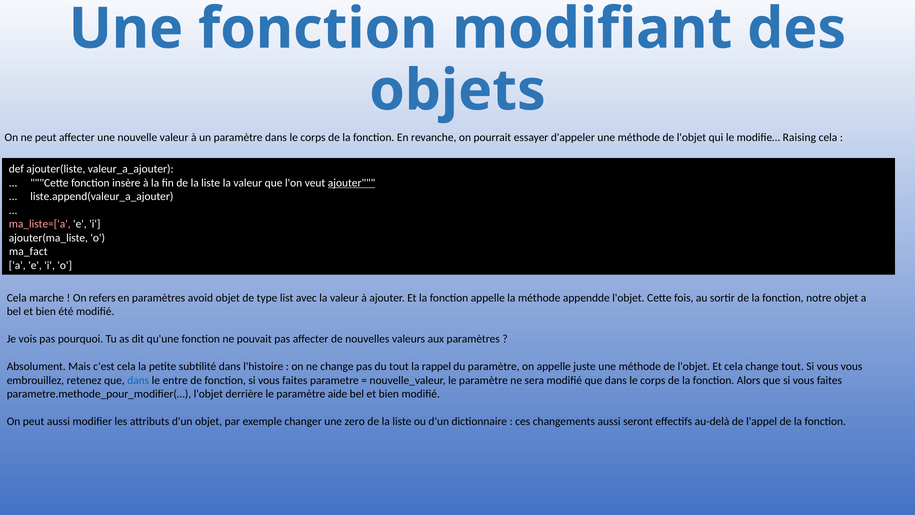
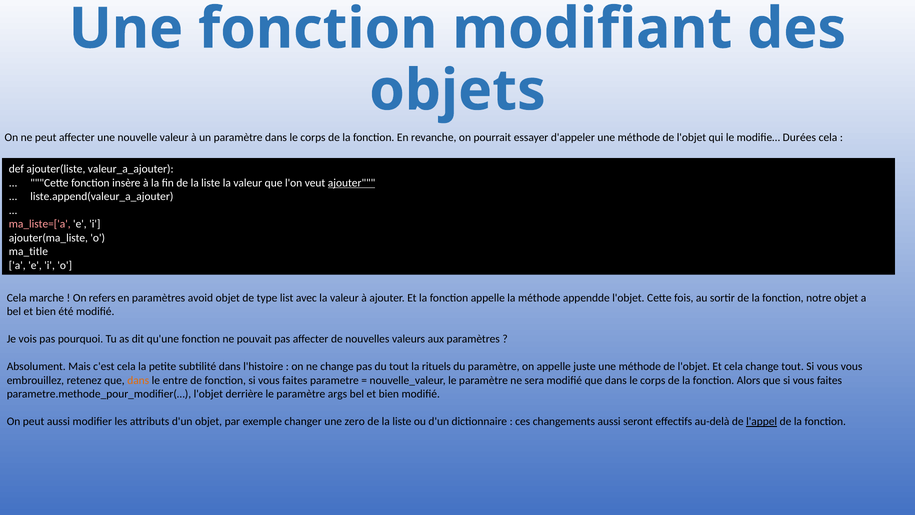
Raising: Raising -> Durées (799, 137)
ma_fact: ma_fact -> ma_title (28, 251)
rappel: rappel -> rituels (436, 366)
dans colour: blue -> orange (138, 380)
aide: aide -> args (337, 394)
l'appel underline: none -> present (762, 421)
